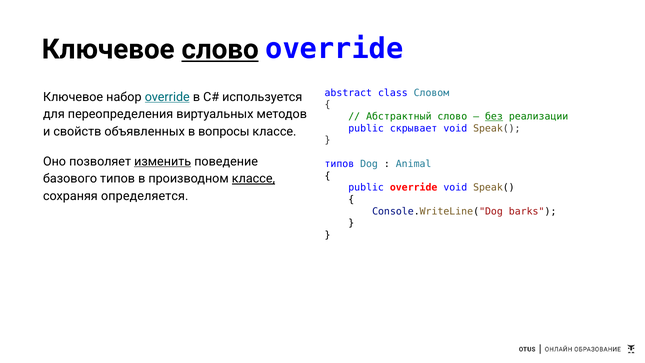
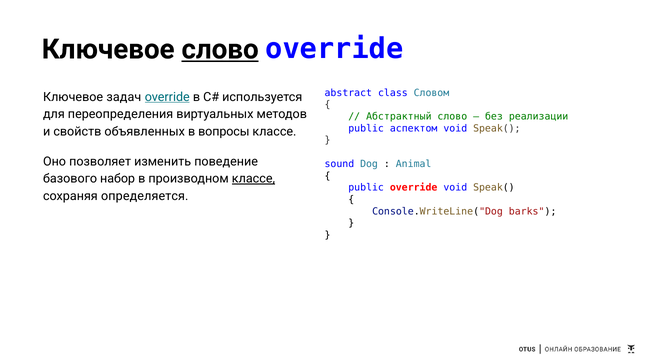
набор: набор -> задач (124, 97)
без underline: present -> none (494, 117)
скрывает: скрывает -> аспектом (414, 128)
изменить underline: present -> none (163, 161)
типов: типов -> sound (339, 164)
базового типов: типов -> набор (118, 179)
